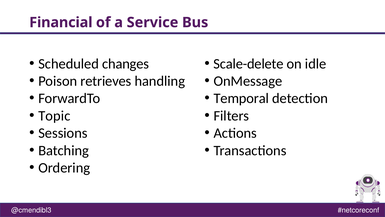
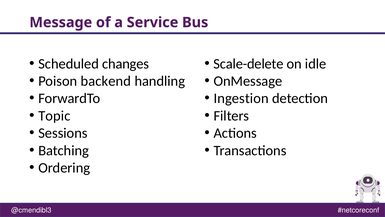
Financial: Financial -> Message (61, 22)
retrieves: retrieves -> backend (106, 81)
Temporal: Temporal -> Ingestion (241, 98)
